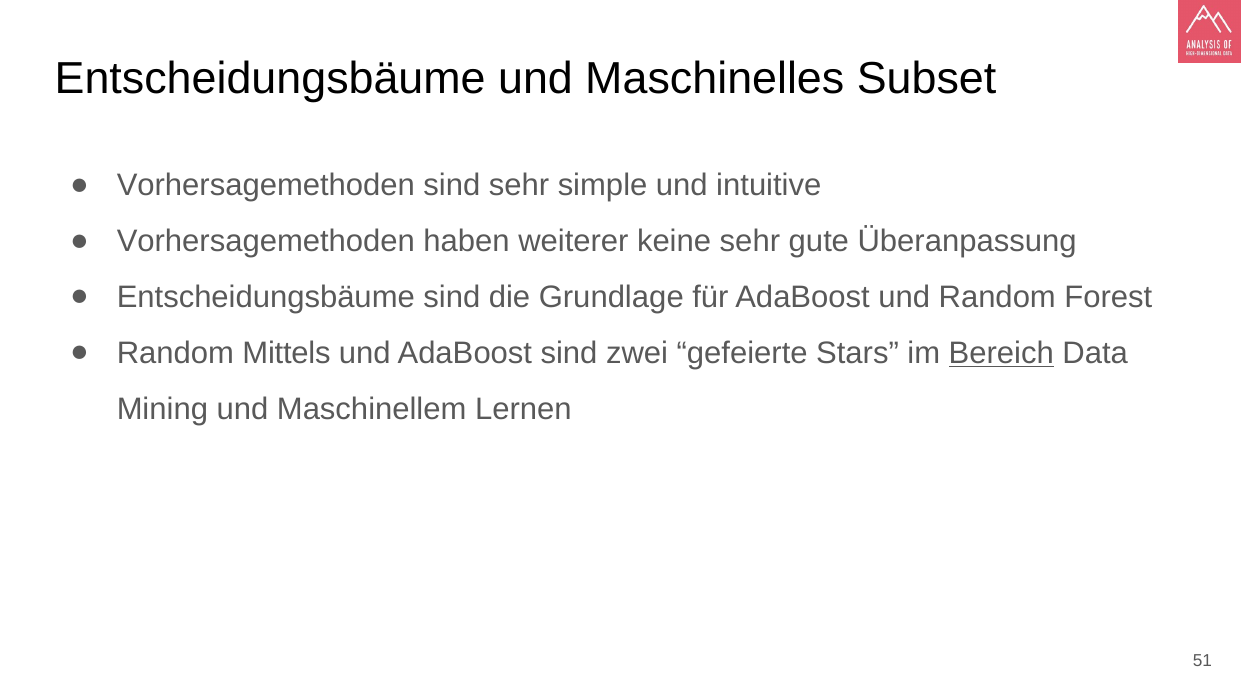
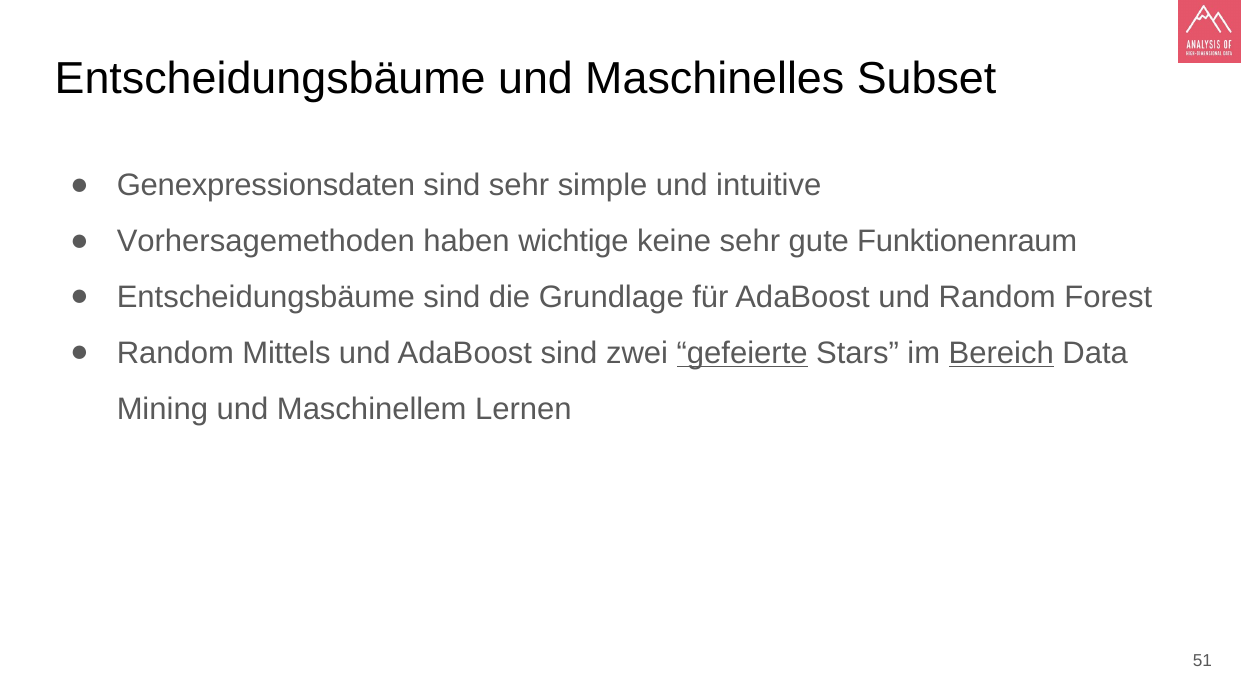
Vorhersagemethoden: Vorhersagemethoden -> Genexpressionsdaten (266, 186)
weiterer: weiterer -> wichtige (573, 242)
Überanpassung: Überanpassung -> Funktionenraum (967, 242)
gefeierte underline: none -> present (742, 353)
